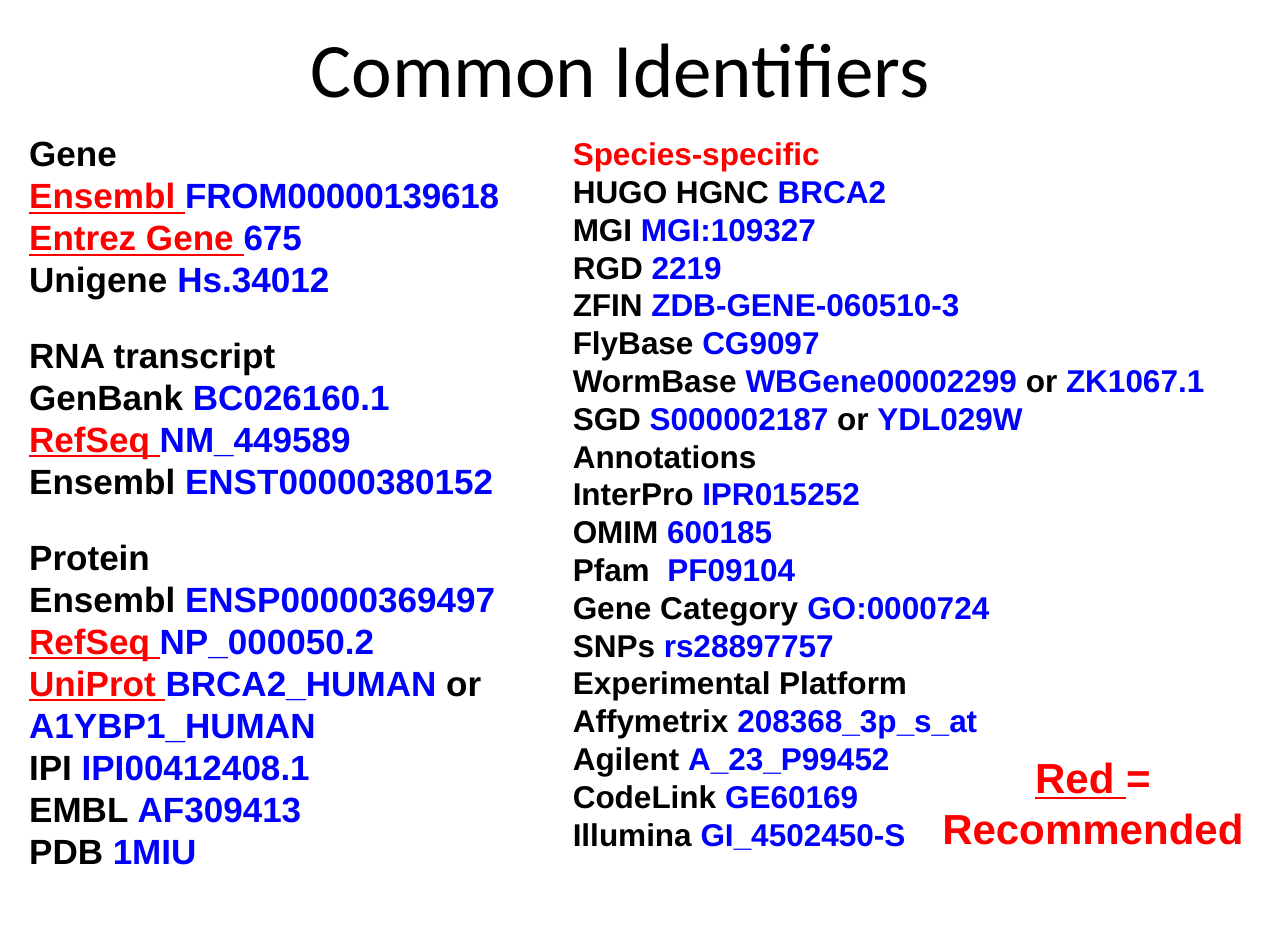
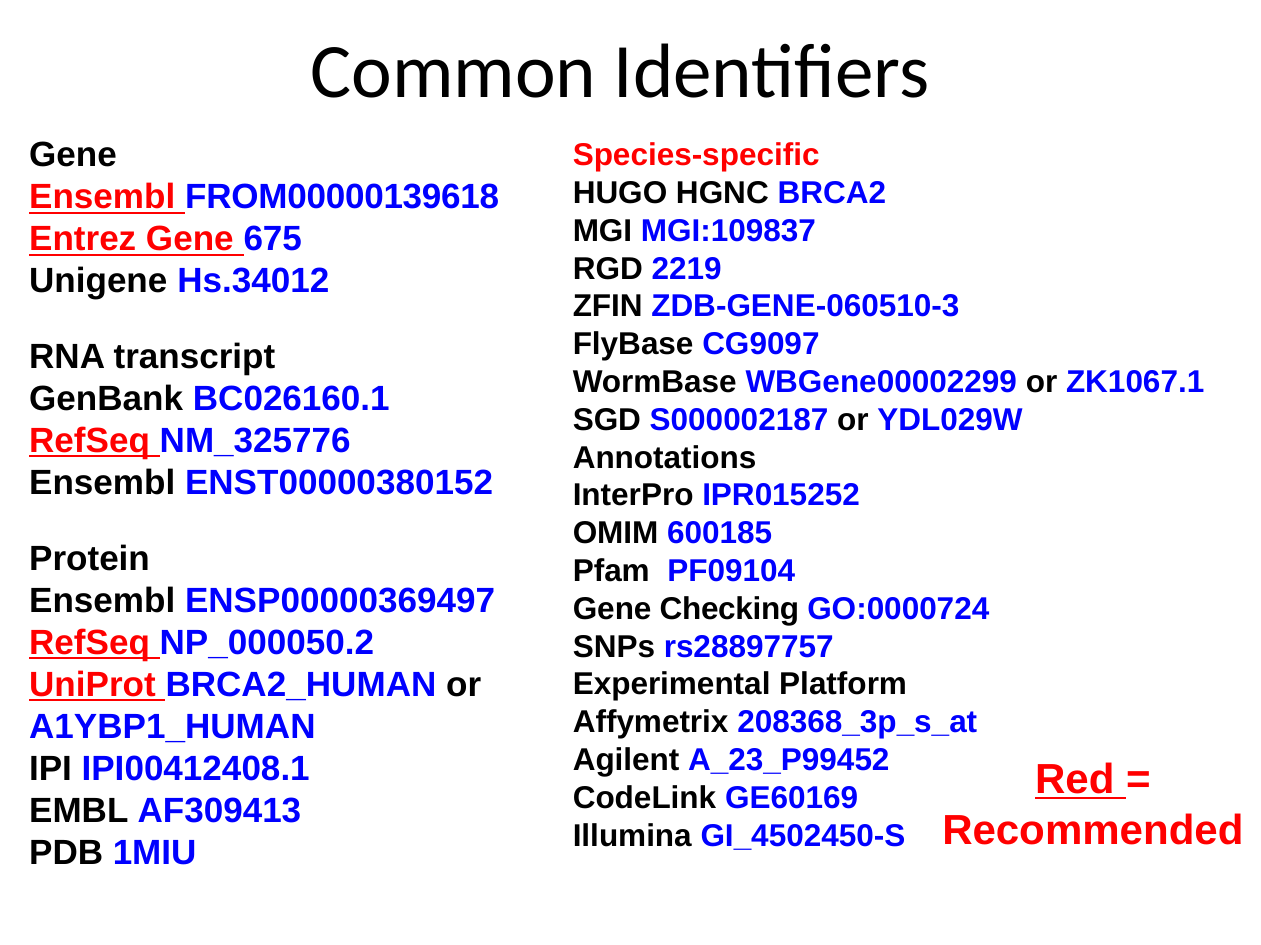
MGI:109327: MGI:109327 -> MGI:109837 (728, 231)
NM_449589: NM_449589 -> NM_325776 (255, 441)
Category: Category -> Checking (729, 609)
